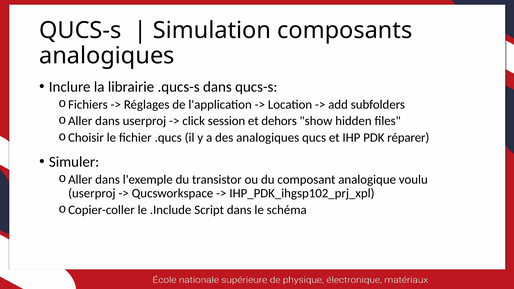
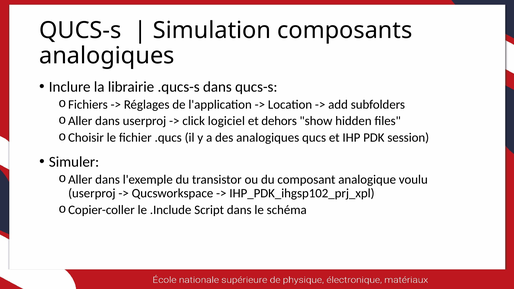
session: session -> logiciel (226, 121)
réparer: réparer -> session (408, 138)
